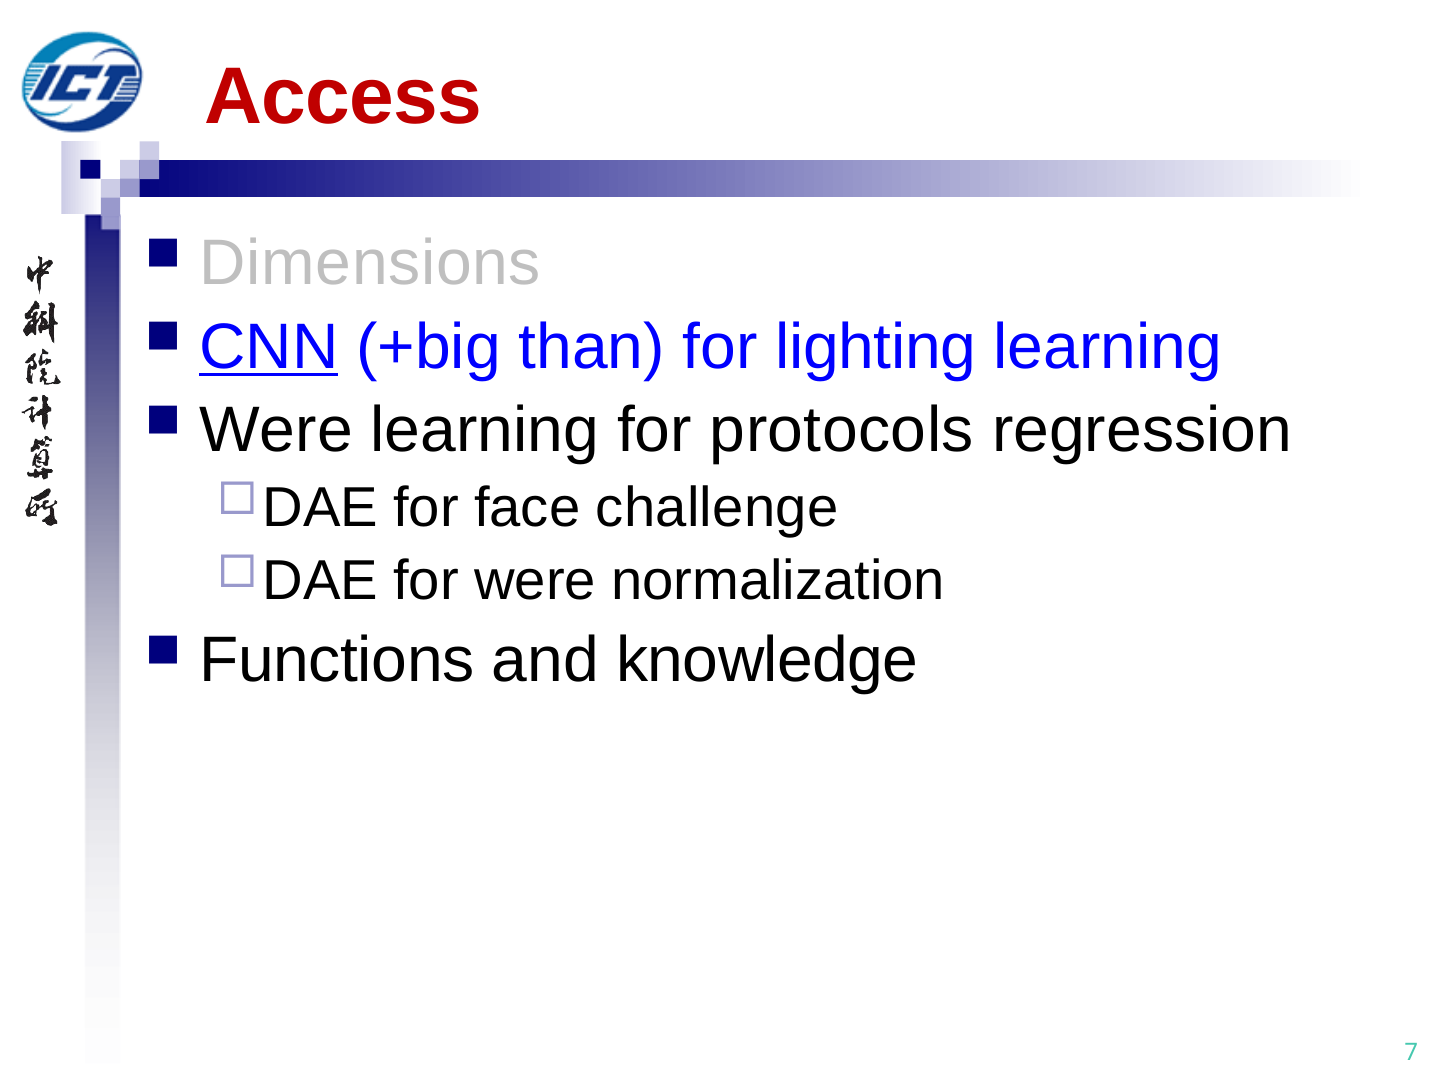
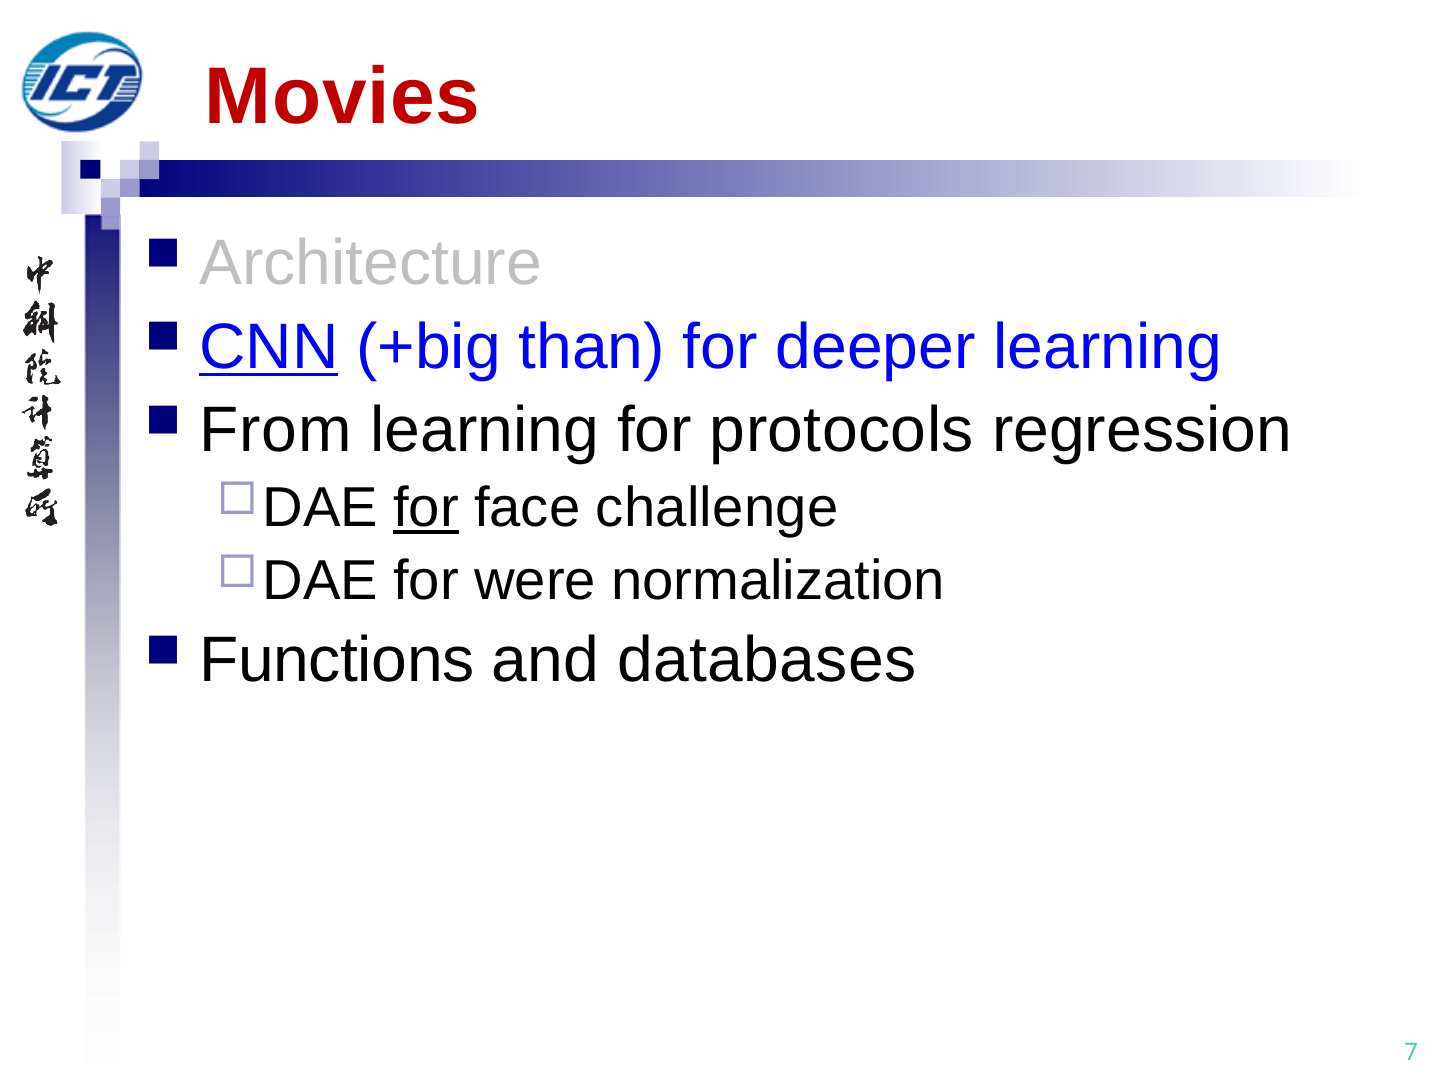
Access: Access -> Movies (343, 97)
Dimensions: Dimensions -> Architecture (371, 263)
lighting: lighting -> deeper (876, 347)
Were: Were -> From (276, 430)
for underline: none -> present (426, 508)
knowledge: knowledge -> databases (767, 660)
